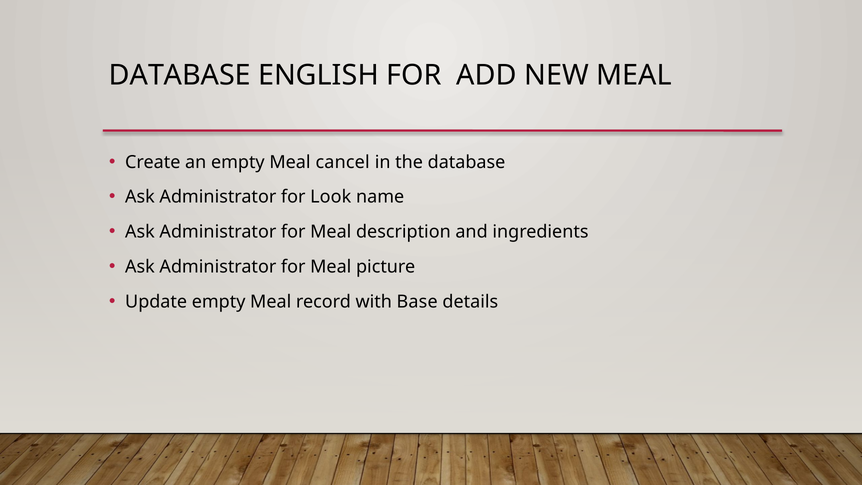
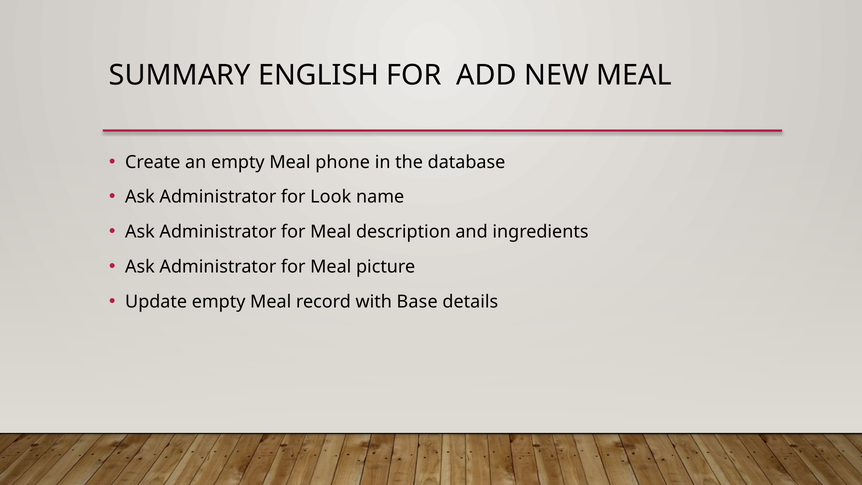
DATABASE: DATABASE -> SUMMARY (180, 75)
cancel: cancel -> phone (343, 162)
